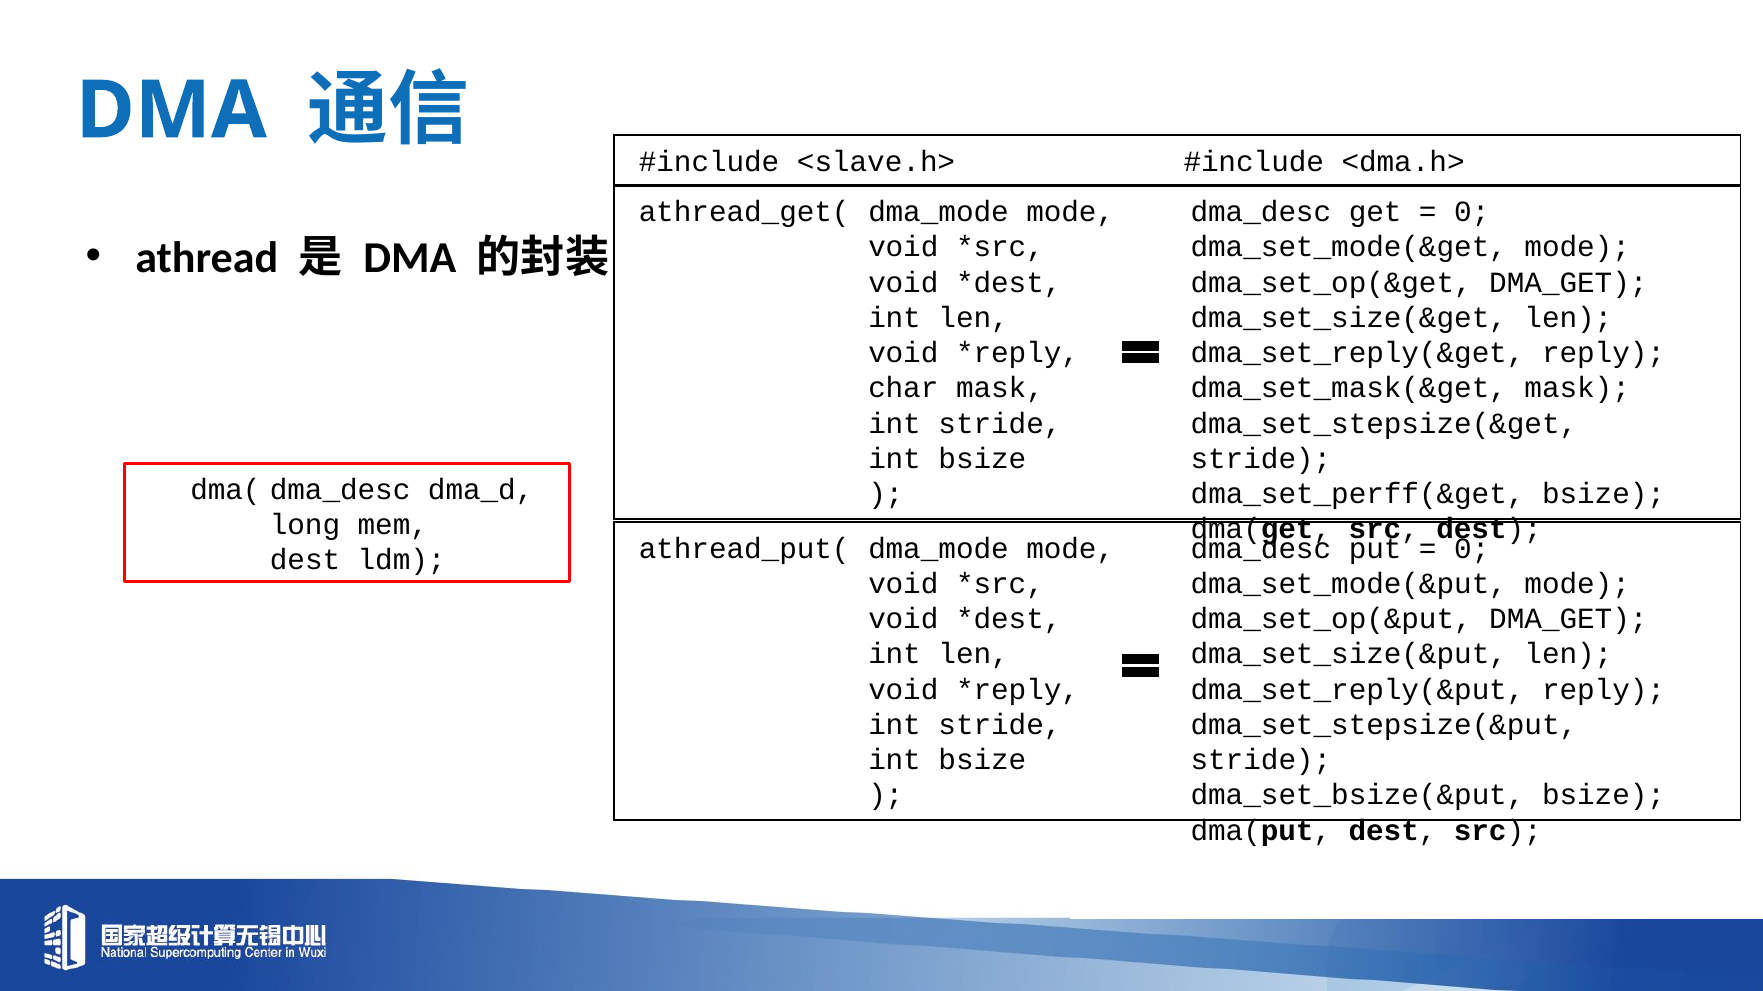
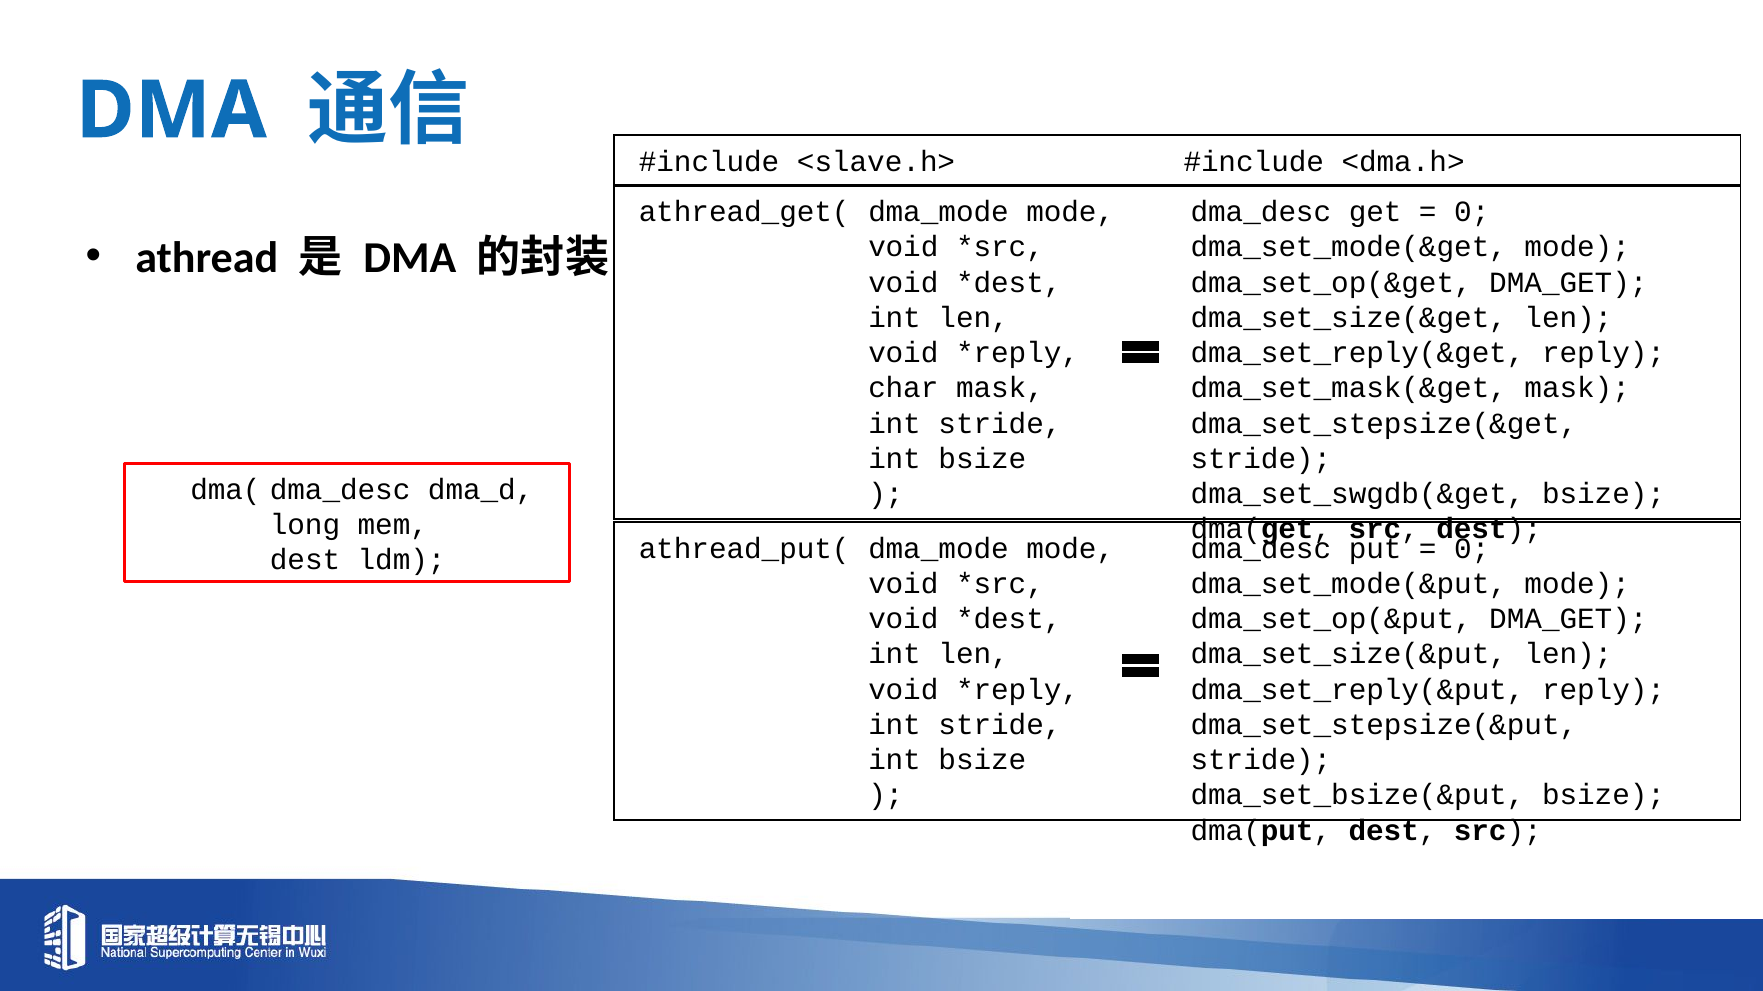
dma_set_perff(&get: dma_set_perff(&get -> dma_set_swgdb(&get (1358, 494)
